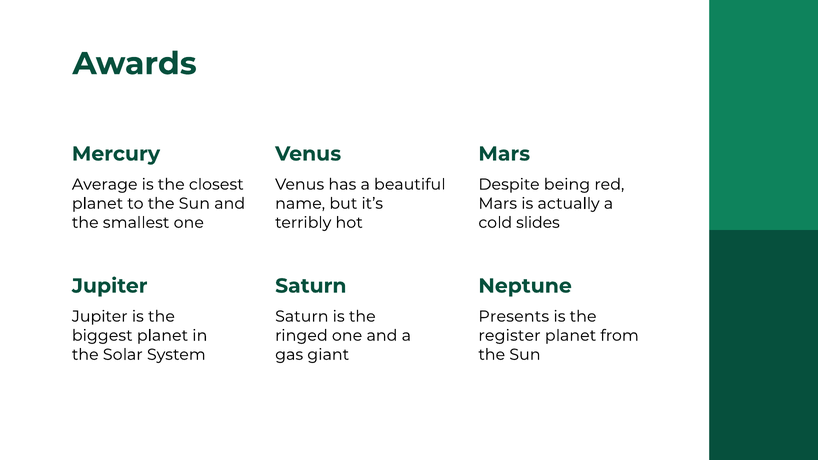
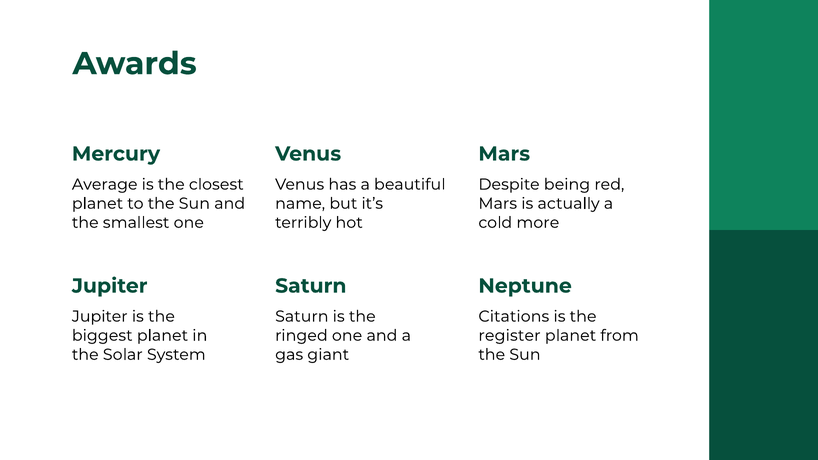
slides: slides -> more (538, 223)
Presents: Presents -> Citations (514, 317)
